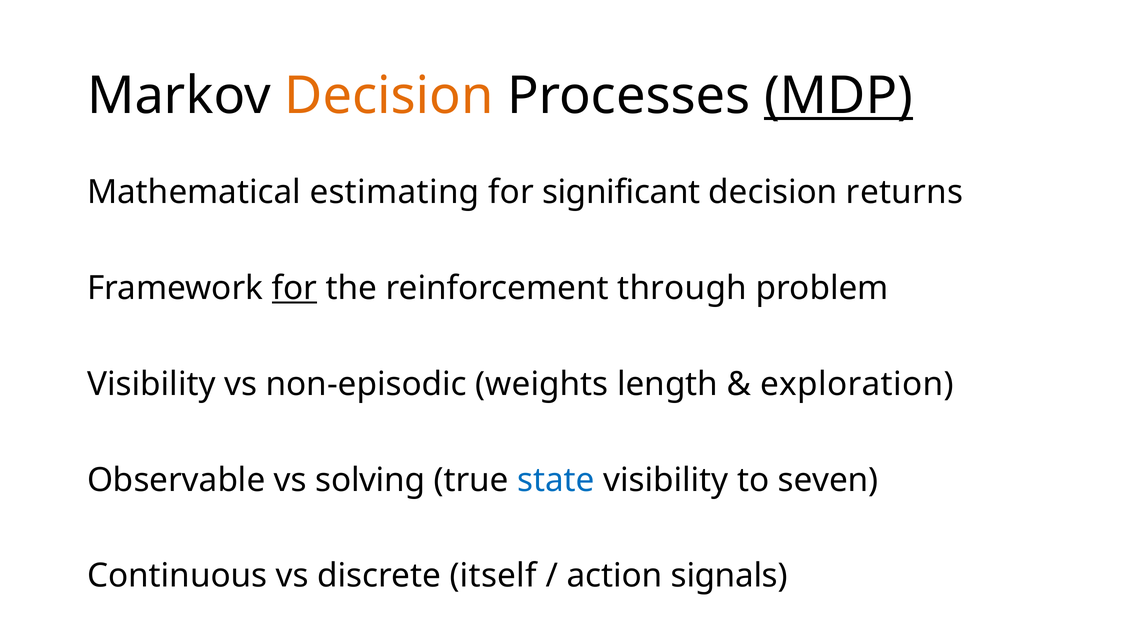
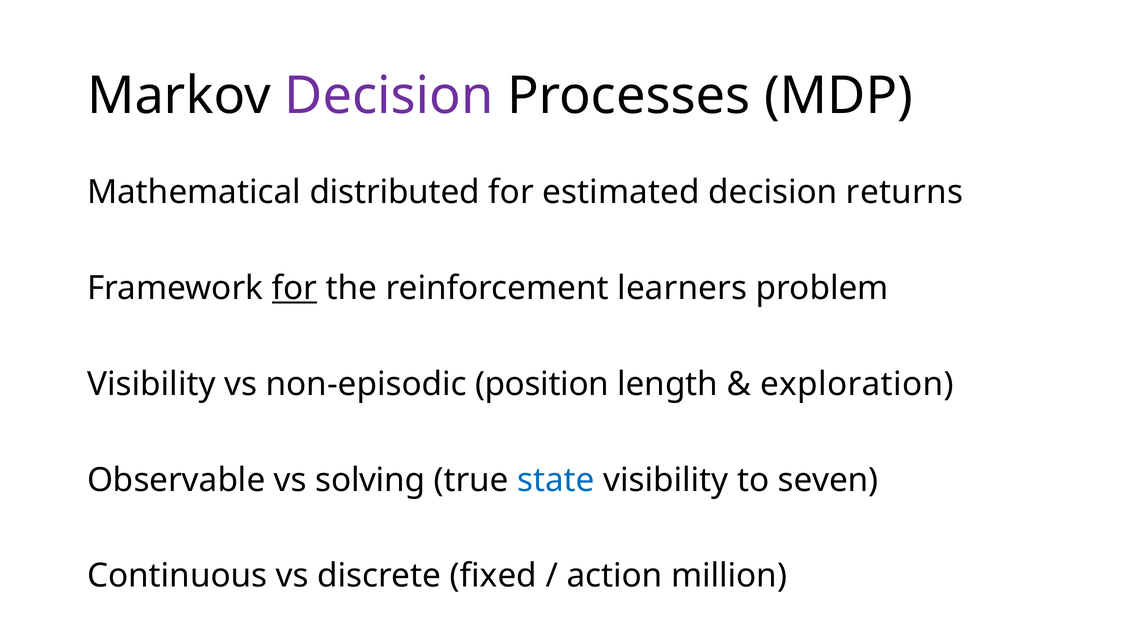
Decision colour: orange -> purple (389, 96)
MDP underline: present -> none (838, 96)
estimating: estimating -> distributed (395, 192)
significant: significant -> estimated (621, 192)
through: through -> learners (682, 288)
weights: weights -> position (542, 384)
itself: itself -> fixed (493, 576)
signals: signals -> million (729, 576)
